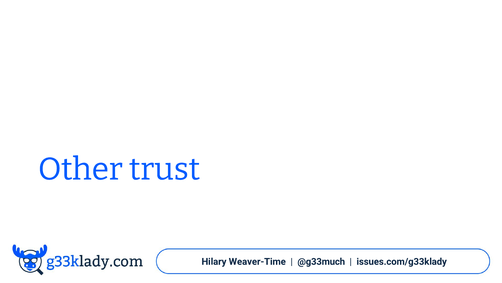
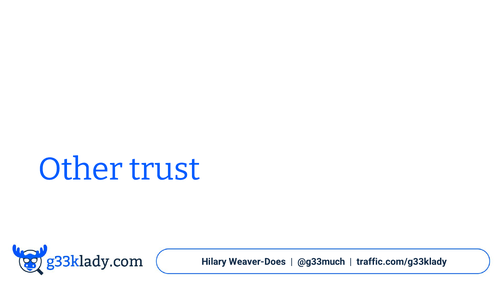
Weaver-Time: Weaver-Time -> Weaver-Does (257, 261)
issues.com/g33klady: issues.com/g33klady -> traffic.com/g33klady (402, 261)
